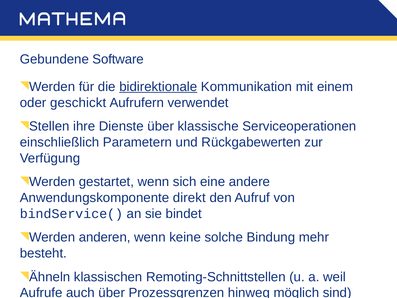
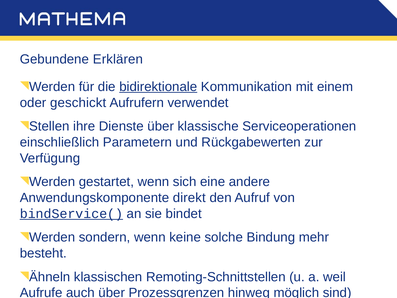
Software: Software -> Erklären (118, 59)
bindService( underline: none -> present (71, 213)
anderen: anderen -> sondern (105, 237)
